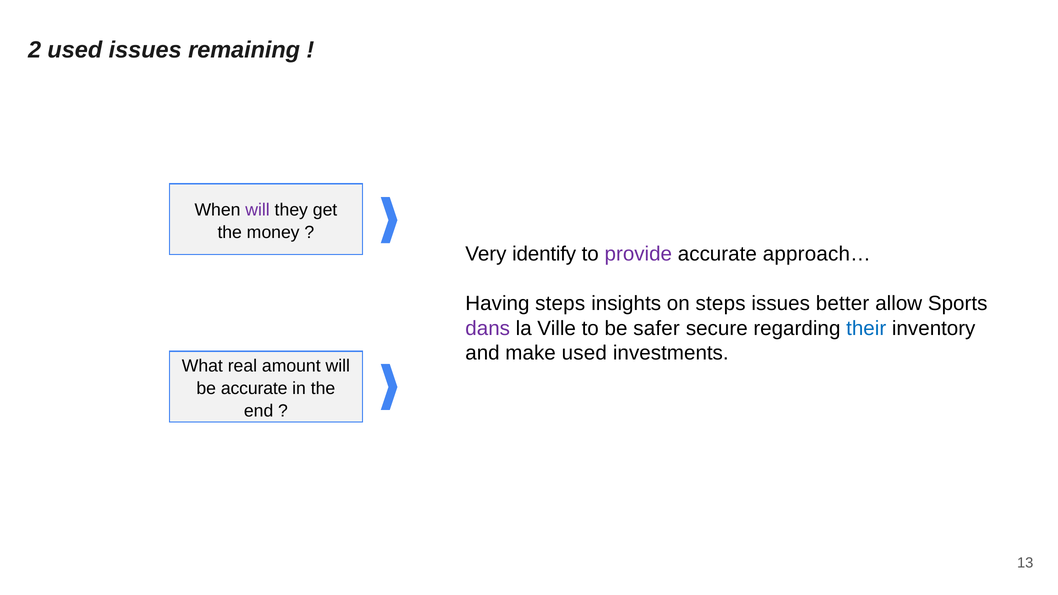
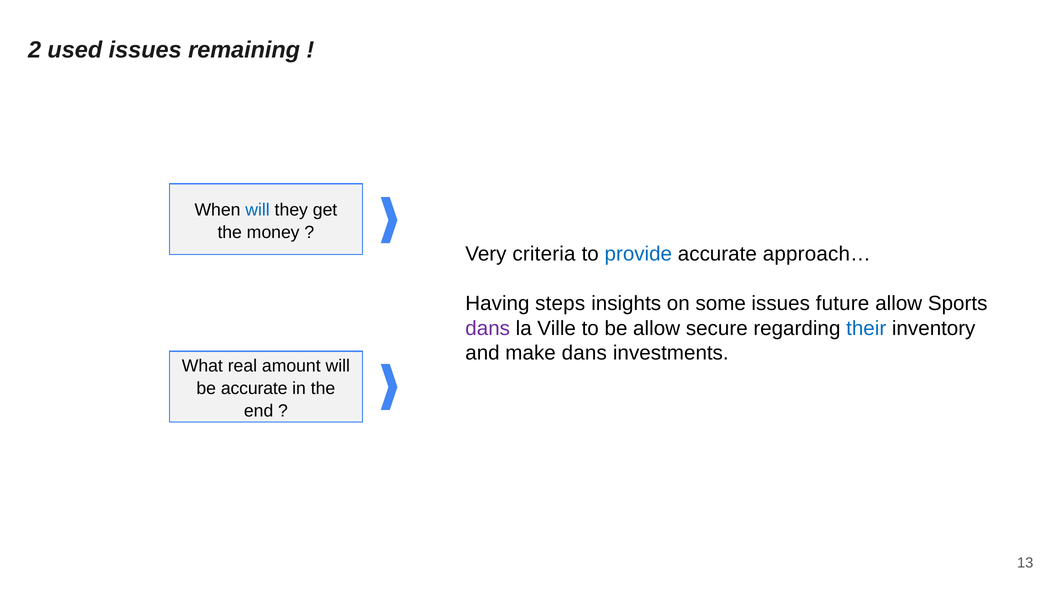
will colour: purple -> blue (258, 210)
identify: identify -> criteria (544, 254)
provide colour: purple -> blue (638, 254)
on steps: steps -> some (721, 304)
better: better -> future (843, 304)
be safer: safer -> allow (657, 328)
make used: used -> dans (584, 353)
